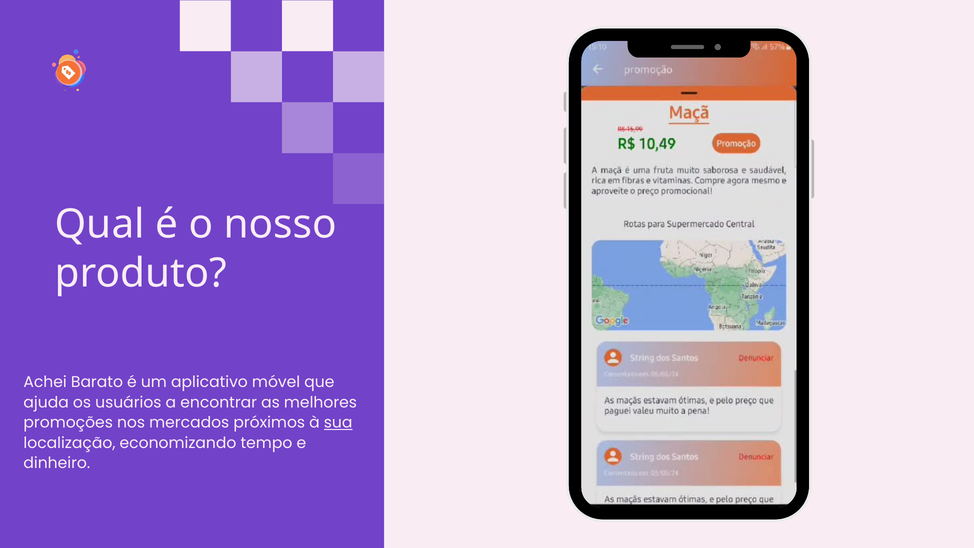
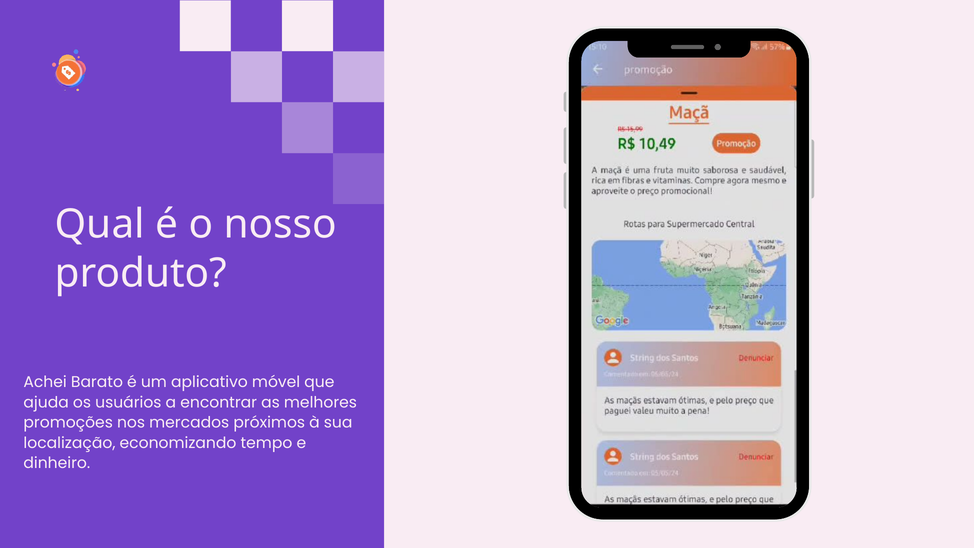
sua underline: present -> none (338, 423)
